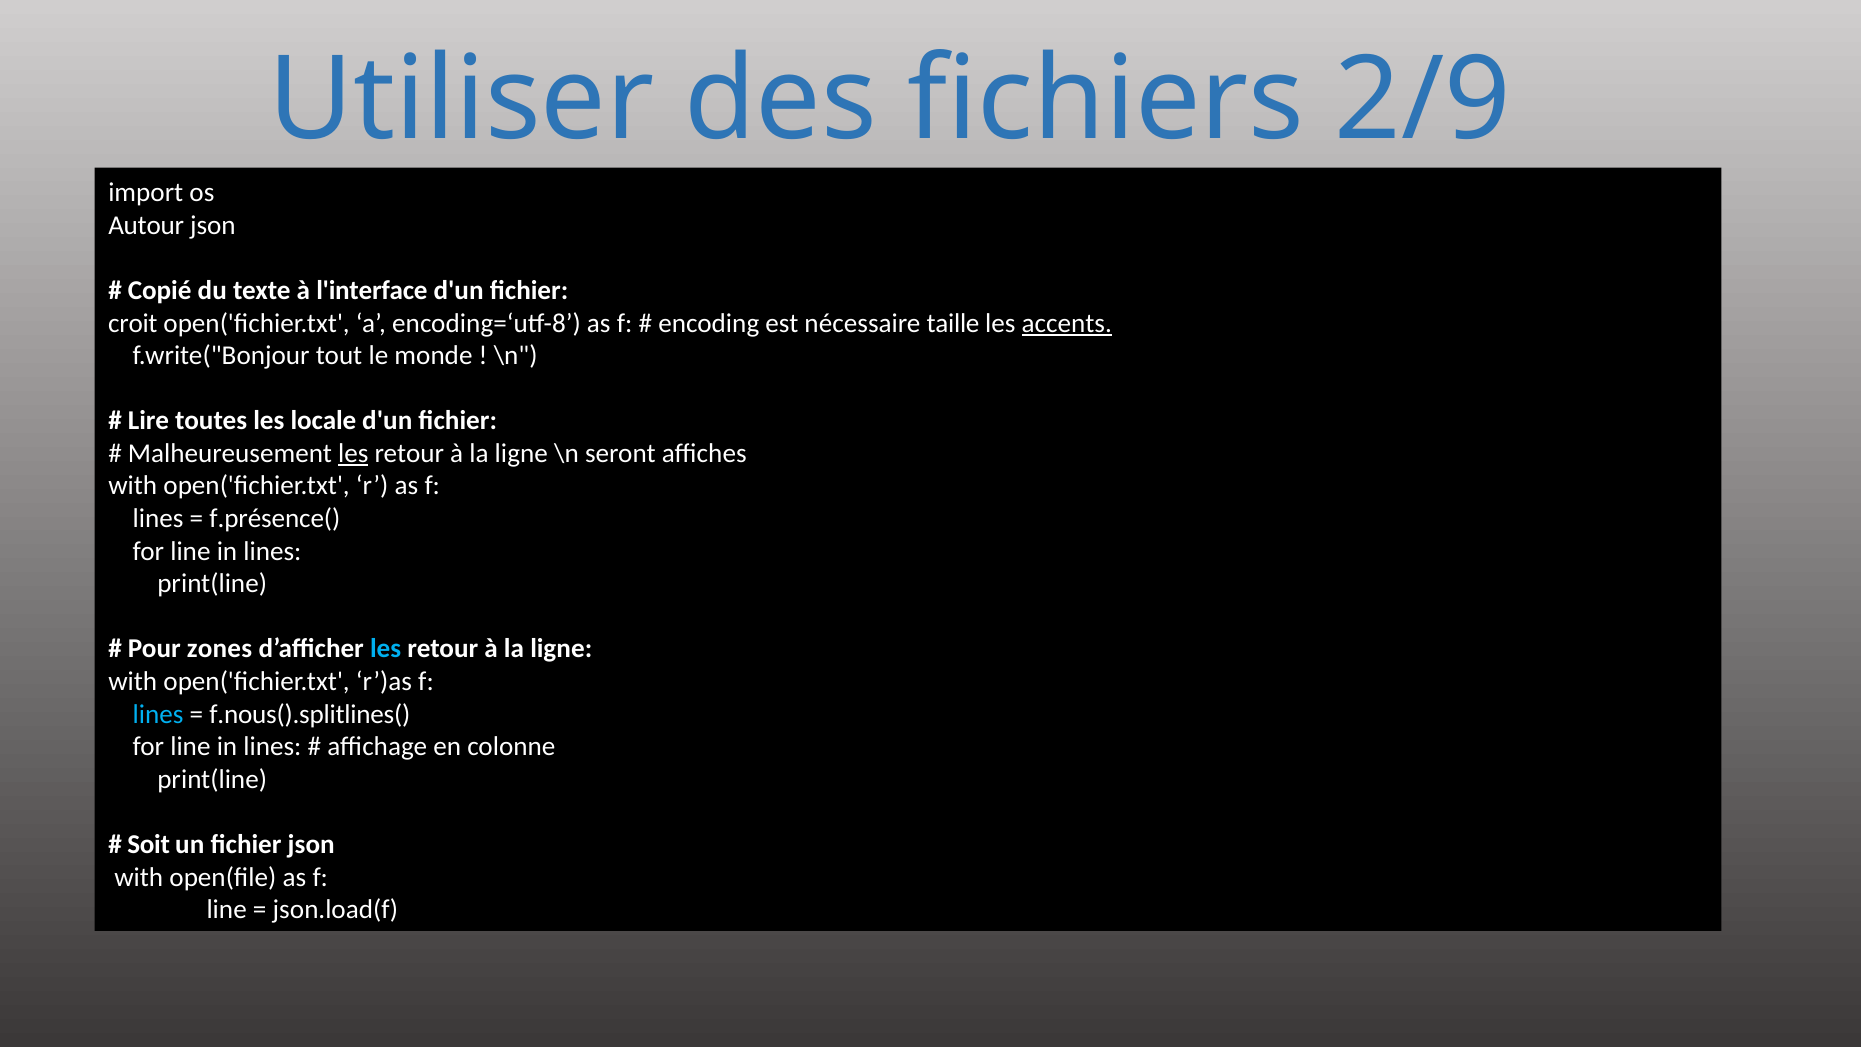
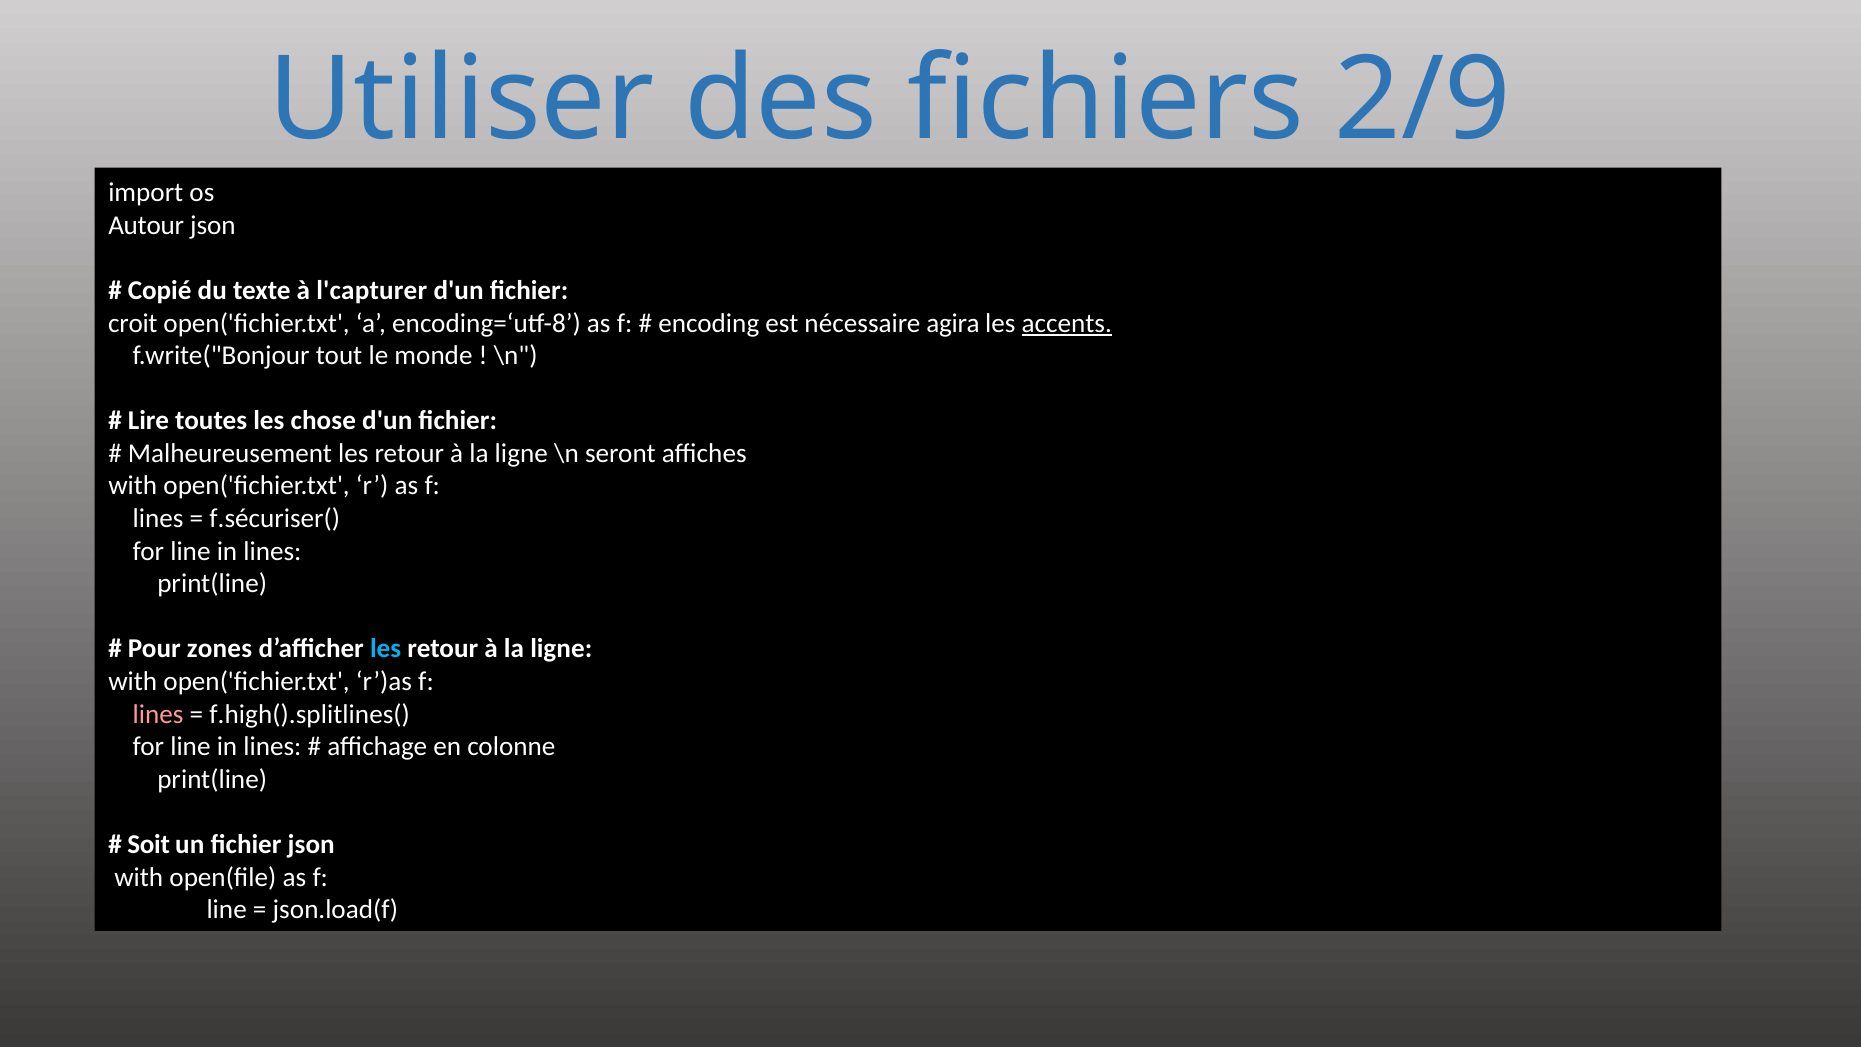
l'interface: l'interface -> l'capturer (372, 290)
taille: taille -> agira (953, 323)
locale: locale -> chose (323, 421)
les underline: present -> none (353, 453)
f.présence(: f.présence( -> f.sécuriser( (275, 519)
lines colour: light blue -> pink (158, 714)
f.nous().splitlines(: f.nous().splitlines( -> f.high().splitlines( (310, 714)
